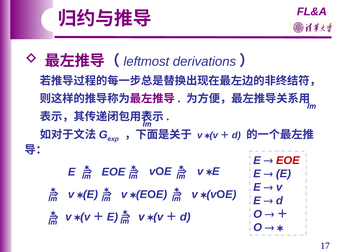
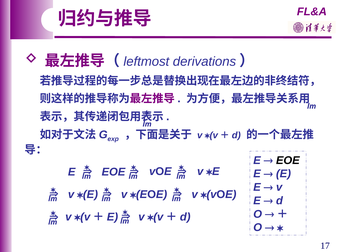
EOE colour: red -> black (288, 161)
